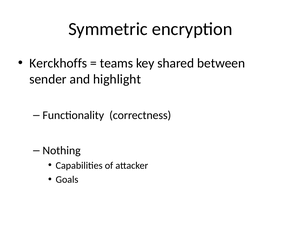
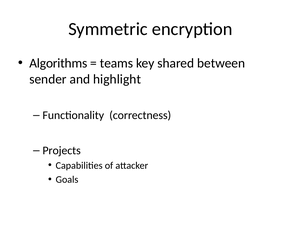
Kerckhoffs: Kerckhoffs -> Algorithms (58, 63)
Nothing: Nothing -> Projects (62, 150)
